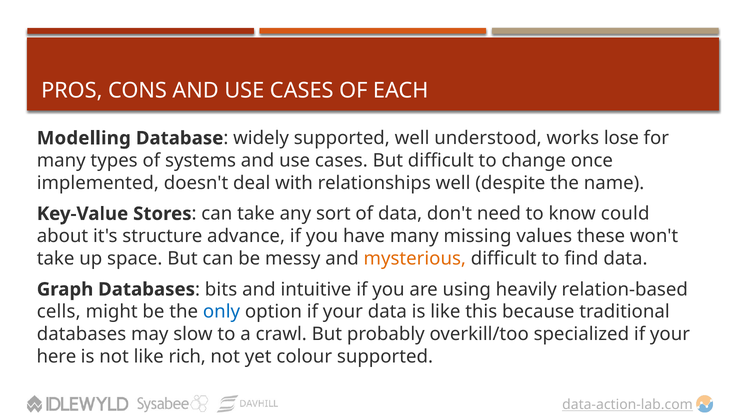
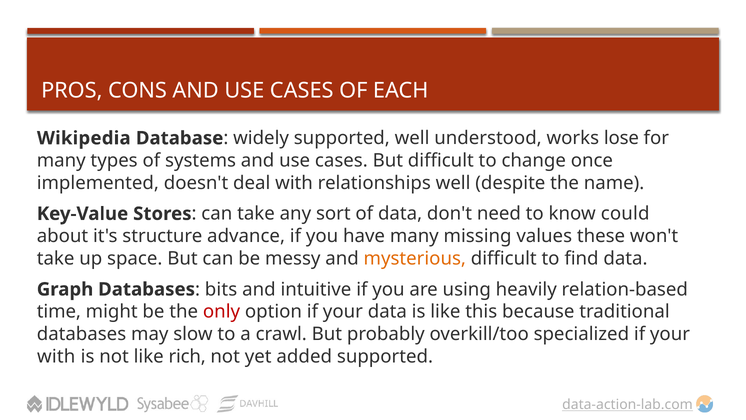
Modelling: Modelling -> Wikipedia (84, 138)
cells: cells -> time (59, 311)
only colour: blue -> red (222, 311)
here: here -> with (56, 356)
colour: colour -> added (304, 356)
